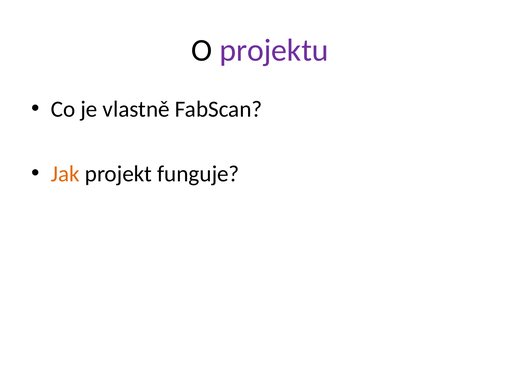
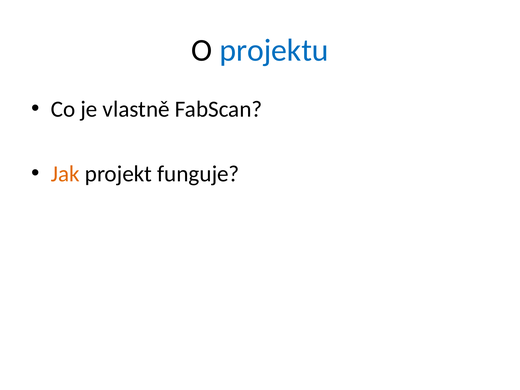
projektu colour: purple -> blue (274, 50)
